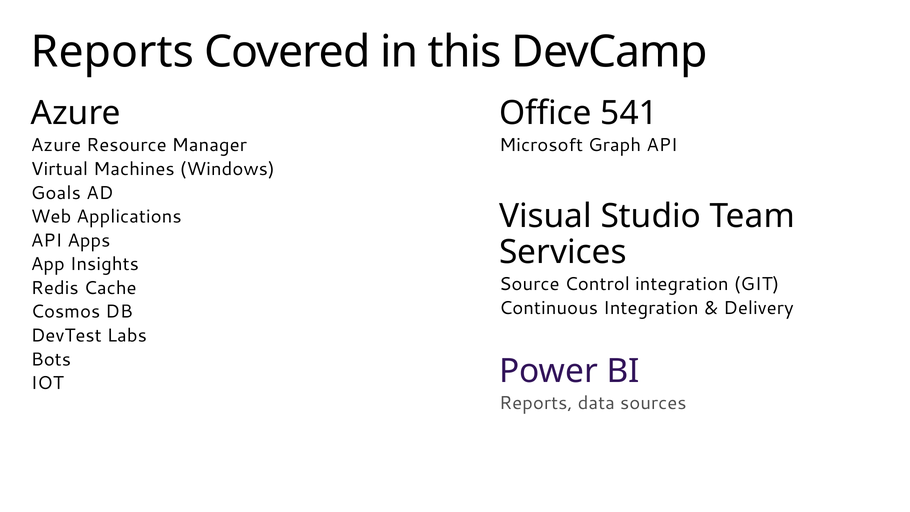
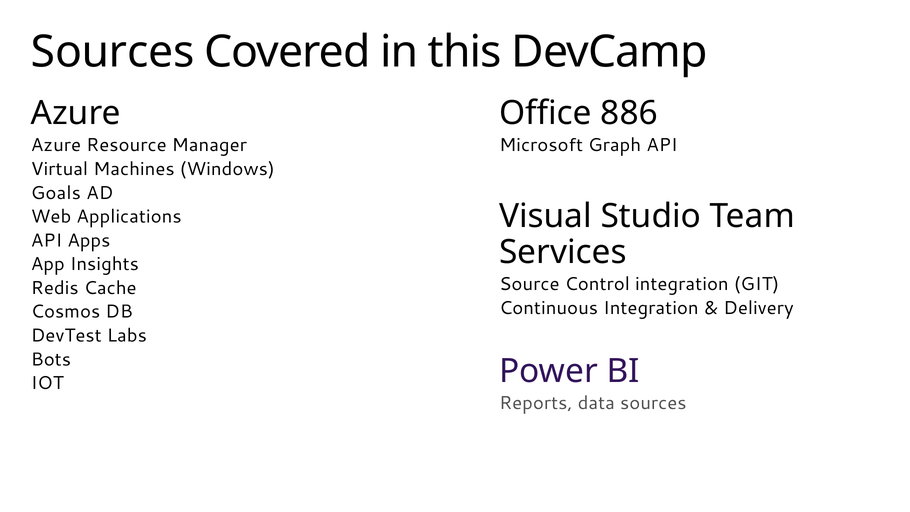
Reports: Reports -> Sources (113, 52)
541: 541 -> 886 (629, 113)
